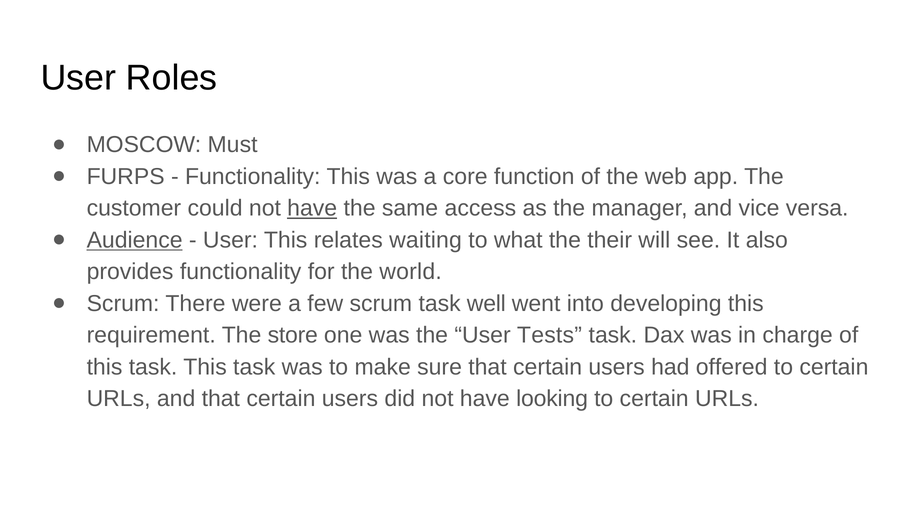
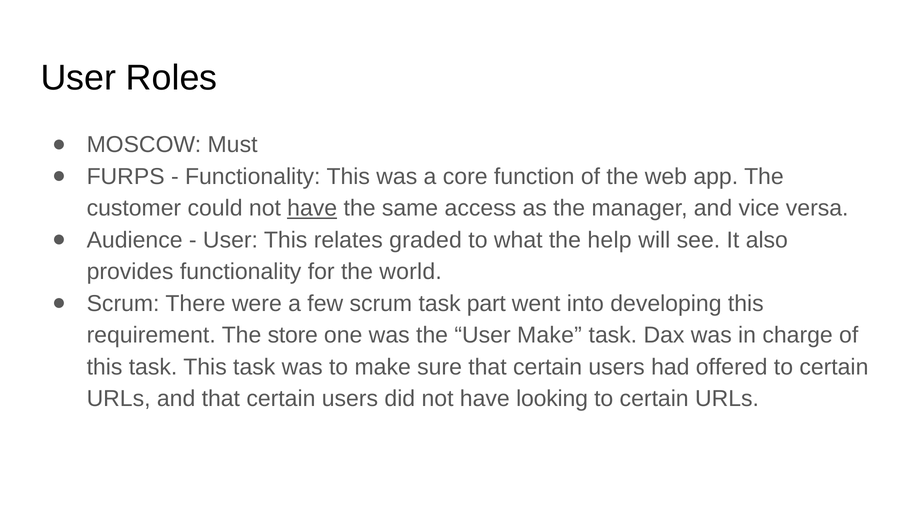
Audience underline: present -> none (135, 240)
waiting: waiting -> graded (426, 240)
their: their -> help (610, 240)
well: well -> part (486, 304)
User Tests: Tests -> Make (549, 335)
